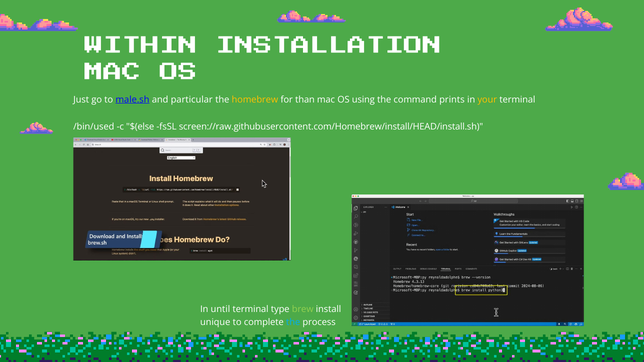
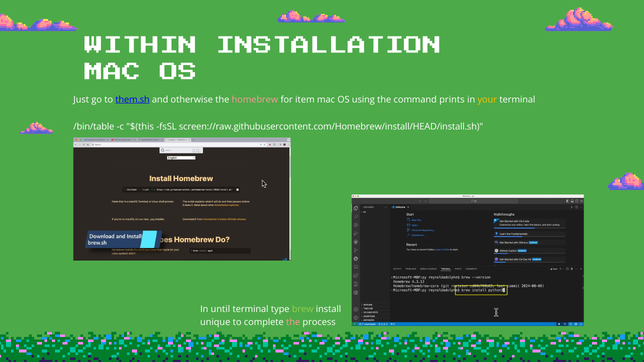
male.sh: male.sh -> them.sh (133, 100)
particular: particular -> otherwise (192, 100)
homebrew colour: yellow -> pink (255, 100)
than: than -> item (305, 100)
/bin/used: /bin/used -> /bin/table (94, 127)
$(else: $(else -> $(this (140, 127)
the colour: light blue -> pink (293, 322)
